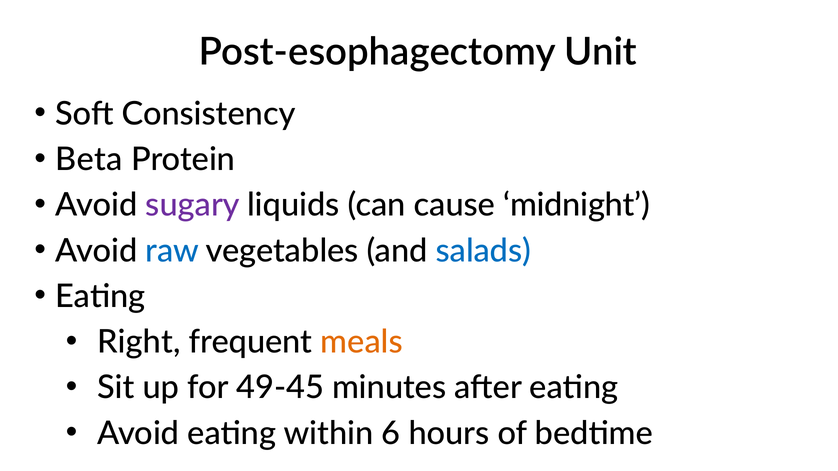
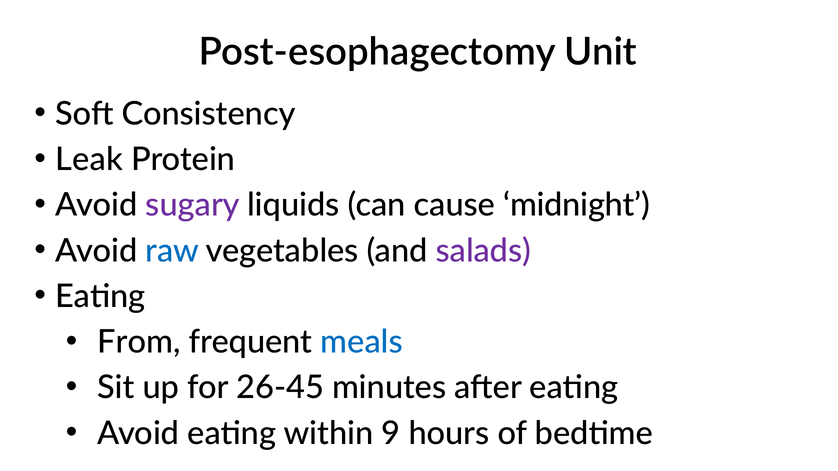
Beta: Beta -> Leak (89, 160)
salads colour: blue -> purple (483, 251)
Right: Right -> From (139, 342)
meals colour: orange -> blue (362, 342)
49-45: 49-45 -> 26-45 (280, 388)
6: 6 -> 9 (391, 434)
